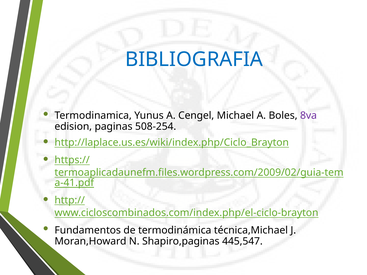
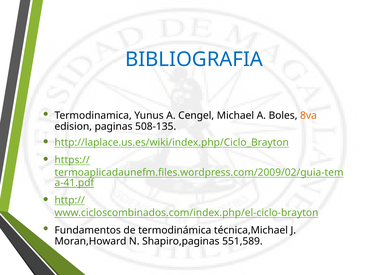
8va colour: purple -> orange (308, 116)
508-254: 508-254 -> 508-135 (156, 127)
445,547: 445,547 -> 551,589 (242, 241)
